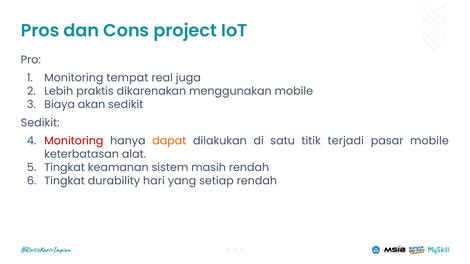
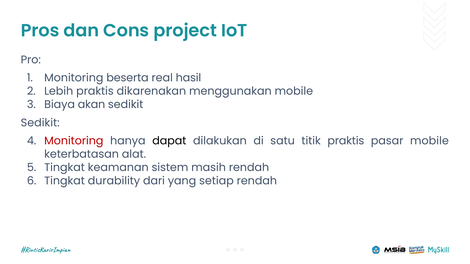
tempat: tempat -> beserta (128, 78)
juga: juga -> hasil (188, 78)
dapat colour: orange -> black (169, 141)
titik terjadi: terjadi -> praktis (346, 141)
hari: hari -> dari (154, 181)
